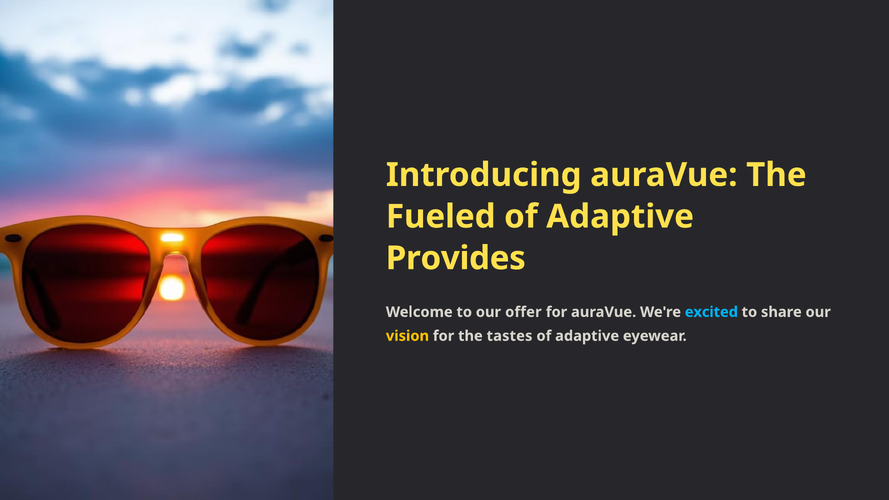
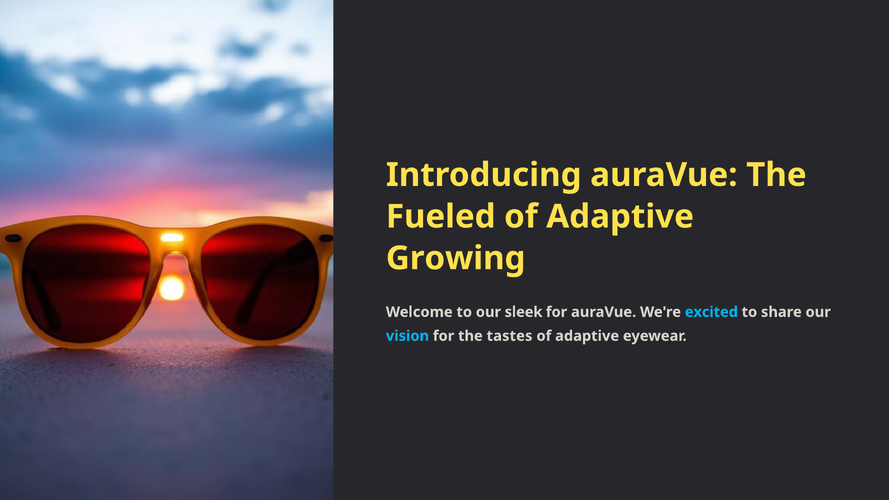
Provides: Provides -> Growing (456, 258)
offer: offer -> sleek (524, 312)
vision colour: yellow -> light blue (407, 336)
